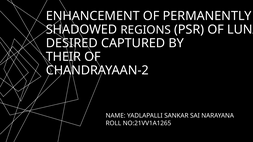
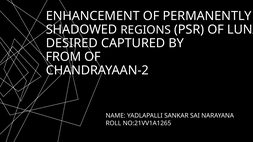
THEIR: THEIR -> FROM (63, 57)
